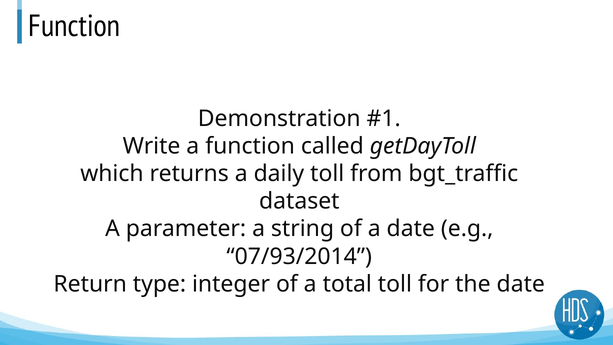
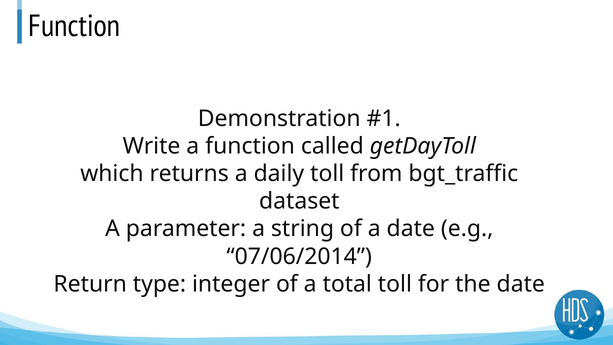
07/93/2014: 07/93/2014 -> 07/06/2014 (299, 256)
